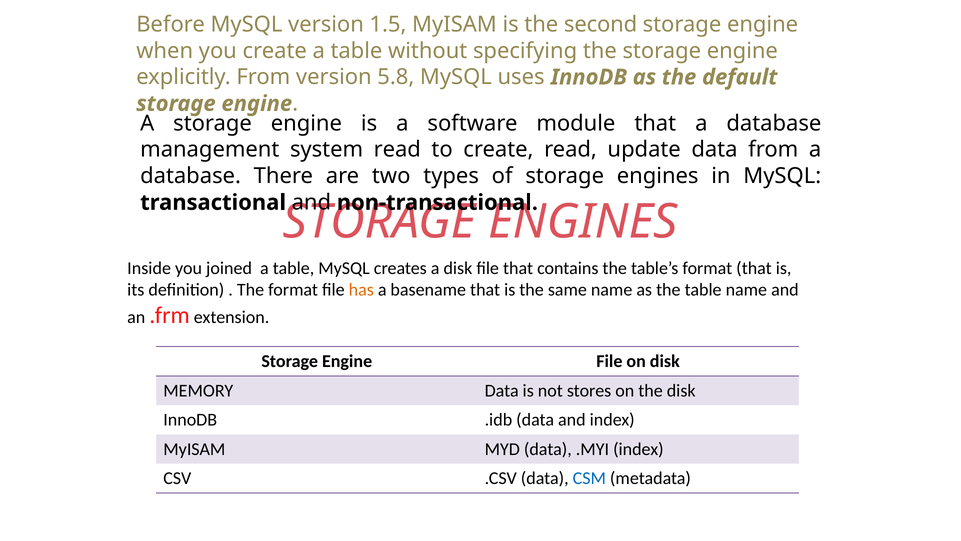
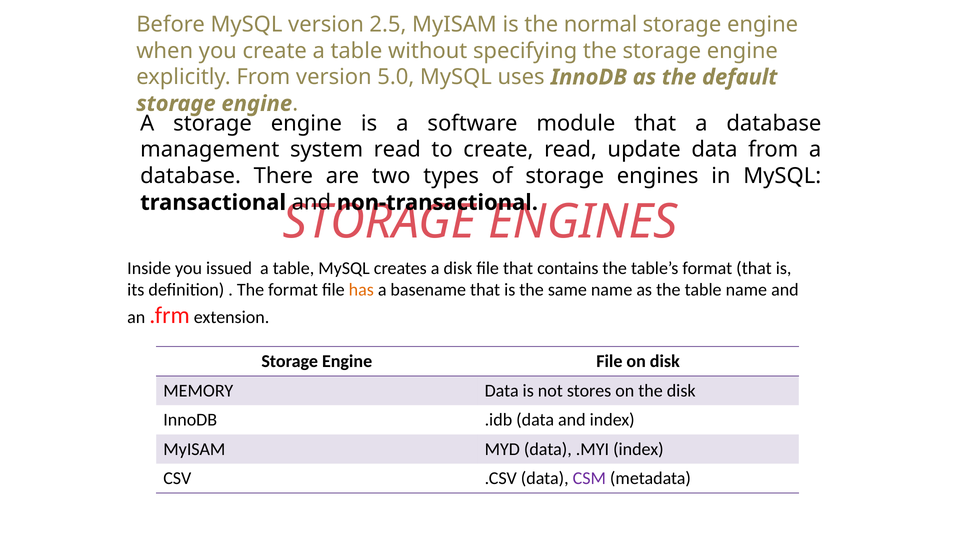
1.5: 1.5 -> 2.5 (388, 24)
second: second -> normal (601, 24)
5.8: 5.8 -> 5.0 (396, 77)
joined: joined -> issued (229, 268)
CSM colour: blue -> purple (589, 478)
